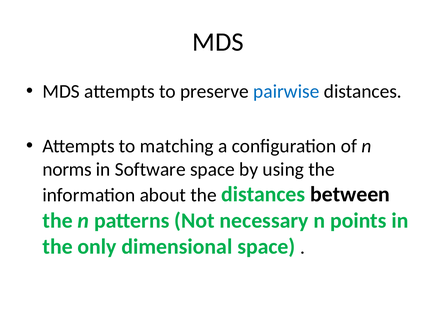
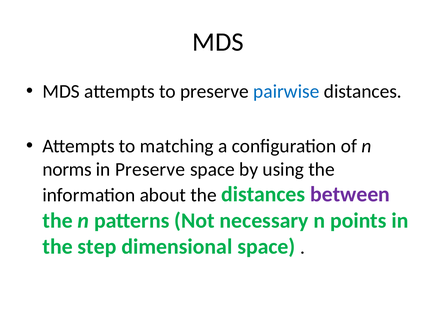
in Software: Software -> Preserve (150, 169)
between colour: black -> purple (350, 194)
only: only -> step (97, 247)
